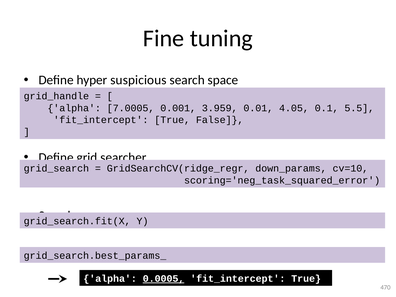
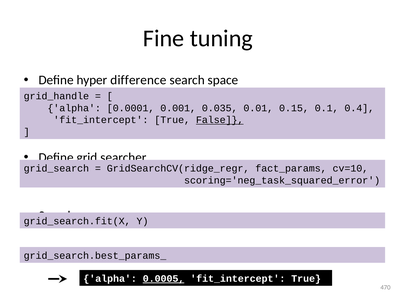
suspicious: suspicious -> difference (138, 80)
7.0005: 7.0005 -> 0.0001 (131, 108)
3.959: 3.959 -> 0.035 (220, 108)
4.05: 4.05 -> 0.15 (294, 108)
5.5: 5.5 -> 0.4 (359, 108)
False underline: none -> present (220, 120)
down_params: down_params -> fact_params (291, 168)
